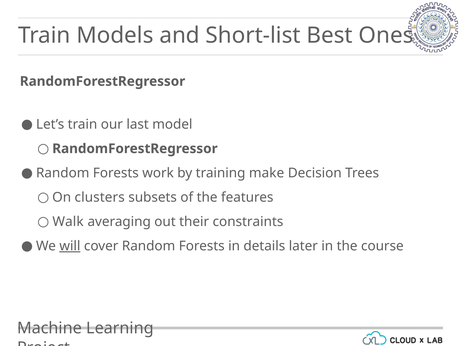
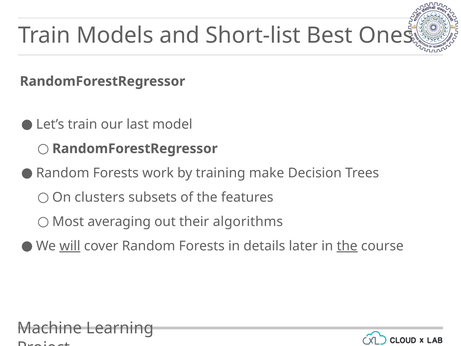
Walk: Walk -> Most (68, 221)
constraints: constraints -> algorithms (248, 221)
the underline: none -> present (347, 246)
